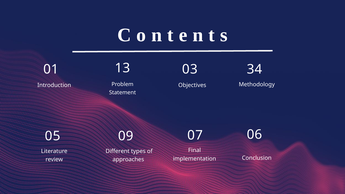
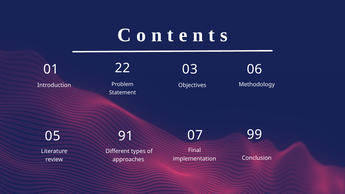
13: 13 -> 22 (122, 68)
34: 34 -> 06 (254, 69)
09: 09 -> 91 (126, 136)
06: 06 -> 99 (254, 135)
